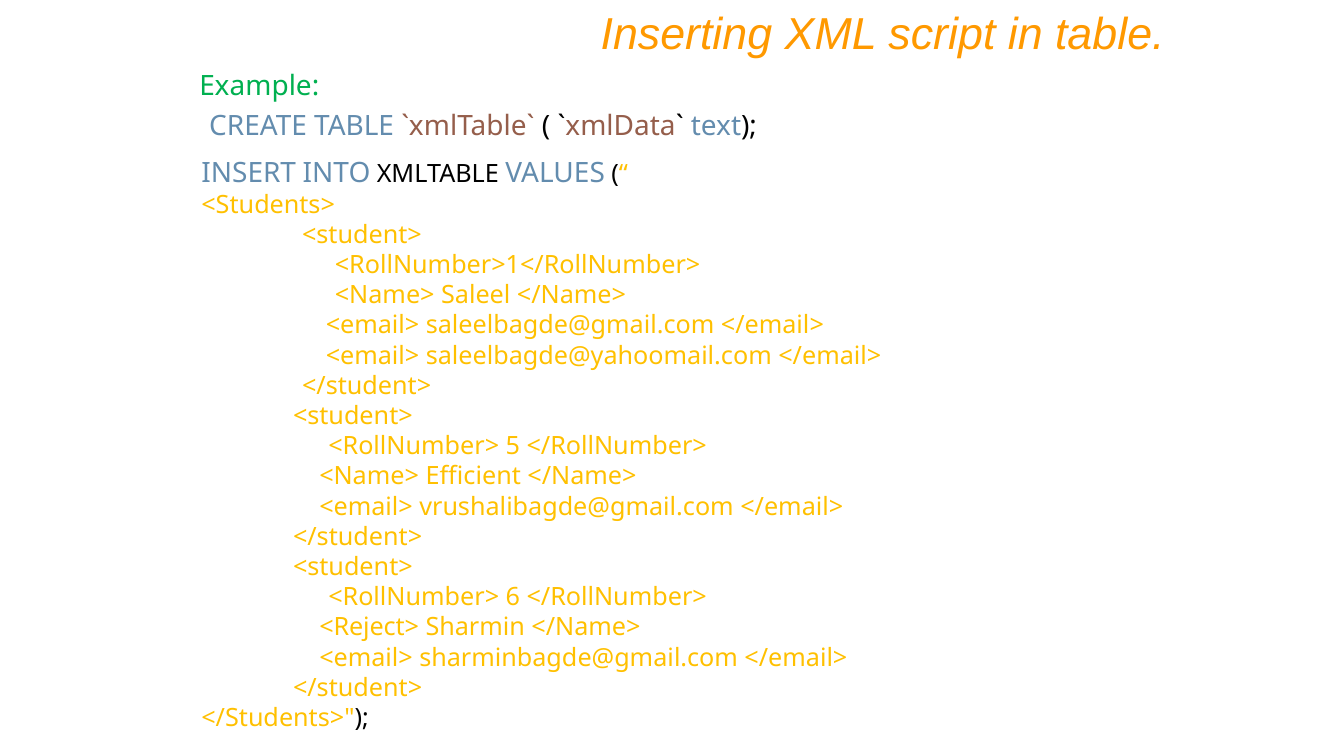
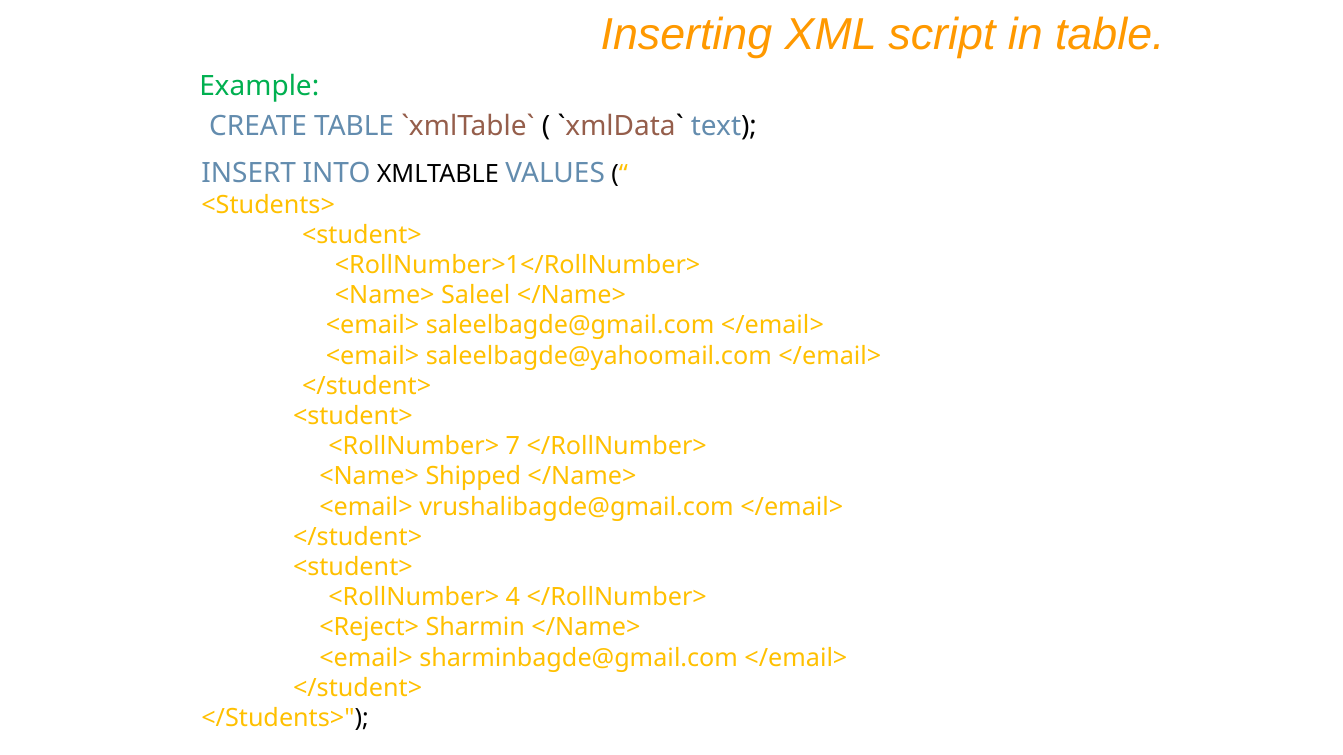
5: 5 -> 7 (513, 447)
Efficient: Efficient -> Shipped (473, 477)
6: 6 -> 4 (513, 598)
